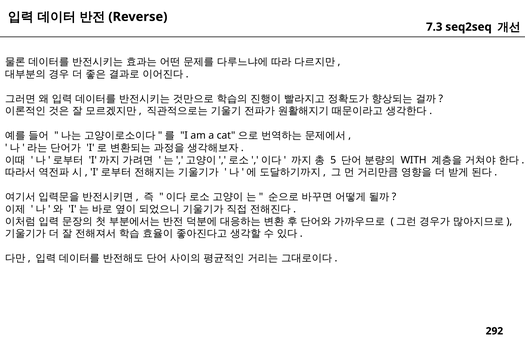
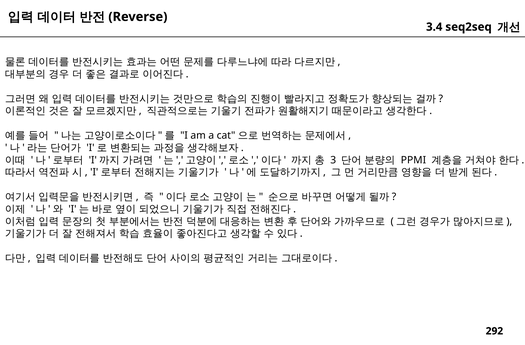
7.3: 7.3 -> 3.4 (434, 27)
5: 5 -> 3 (333, 160)
WITH: WITH -> PPMI (413, 160)
